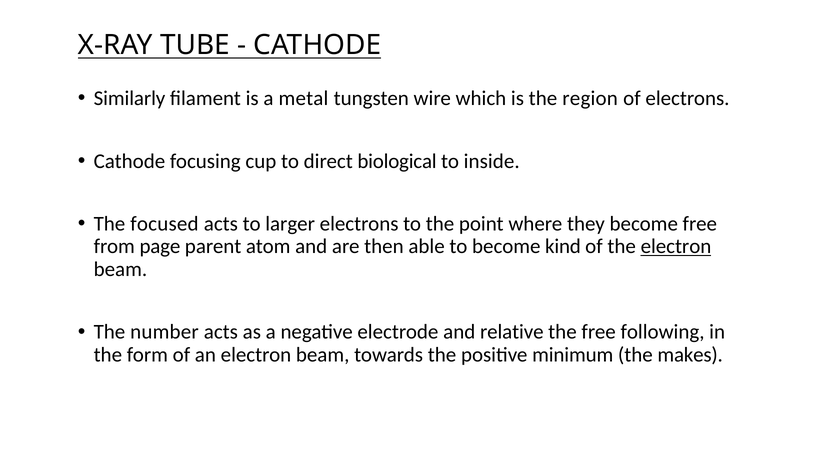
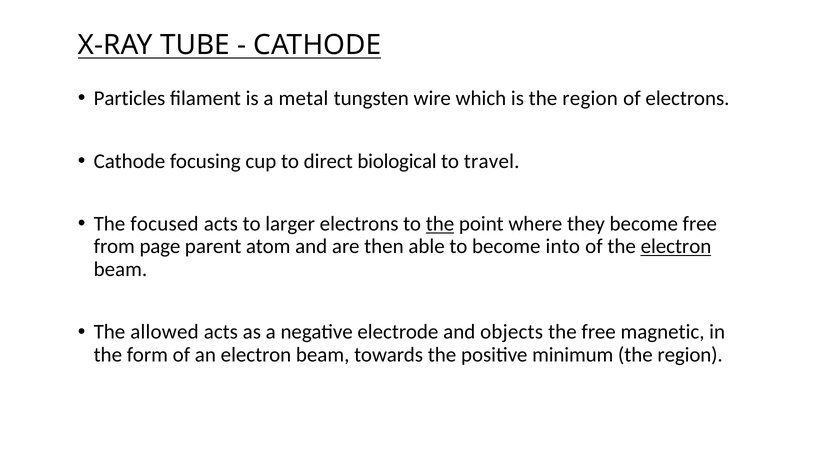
Similarly: Similarly -> Particles (129, 98)
inside: inside -> travel (492, 161)
the underline: none -> present (440, 224)
kind: kind -> into (563, 246)
number: number -> allowed (164, 332)
relative: relative -> objects (512, 332)
following: following -> magnetic (663, 332)
makes: makes -> region (690, 355)
